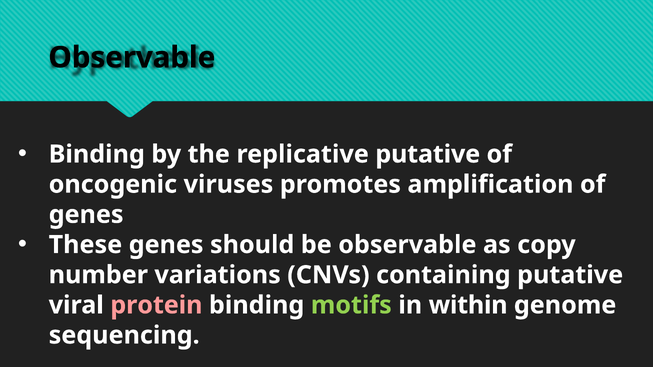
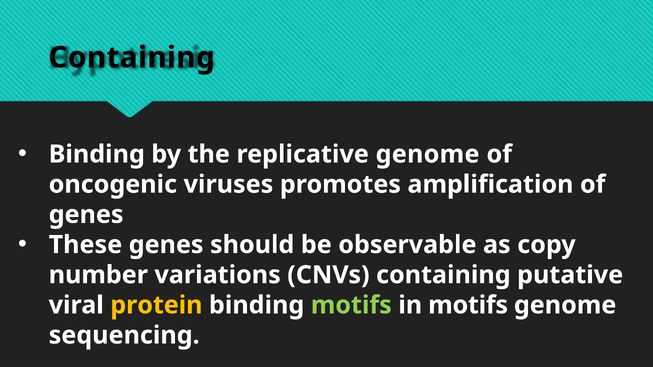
Observable: Observable -> Containing (132, 58)
replicative putative: putative -> genome (428, 154)
protein colour: pink -> yellow (156, 305)
in within: within -> motifs (468, 305)
